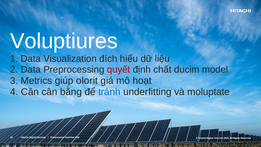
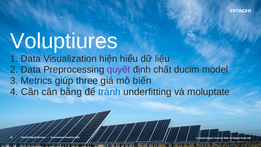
đích: đích -> hiện (108, 59)
quyết colour: red -> purple (119, 70)
olorit: olorit -> three (87, 81)
hoạt: hoạt -> biến (142, 81)
